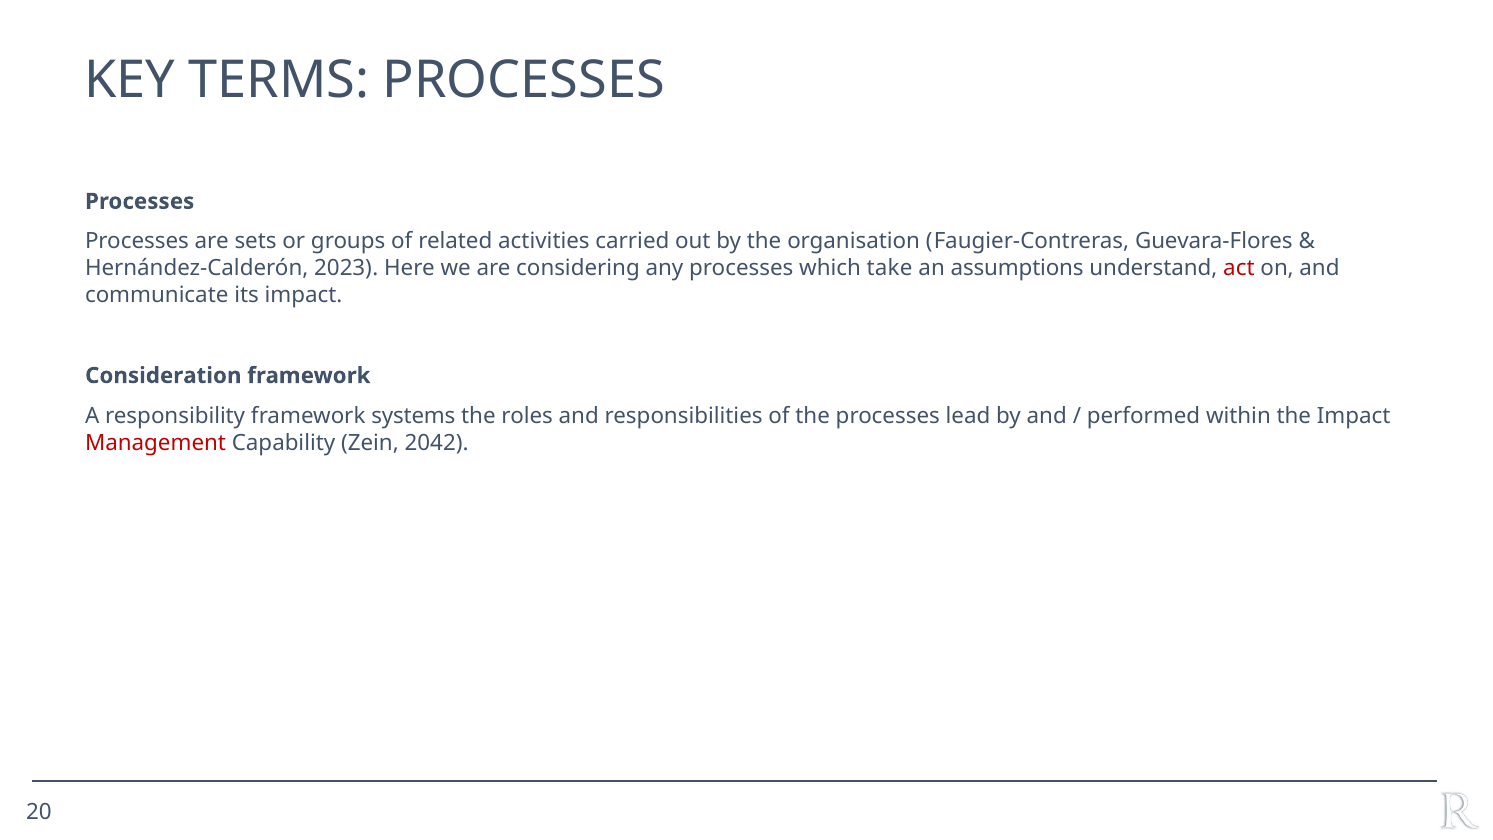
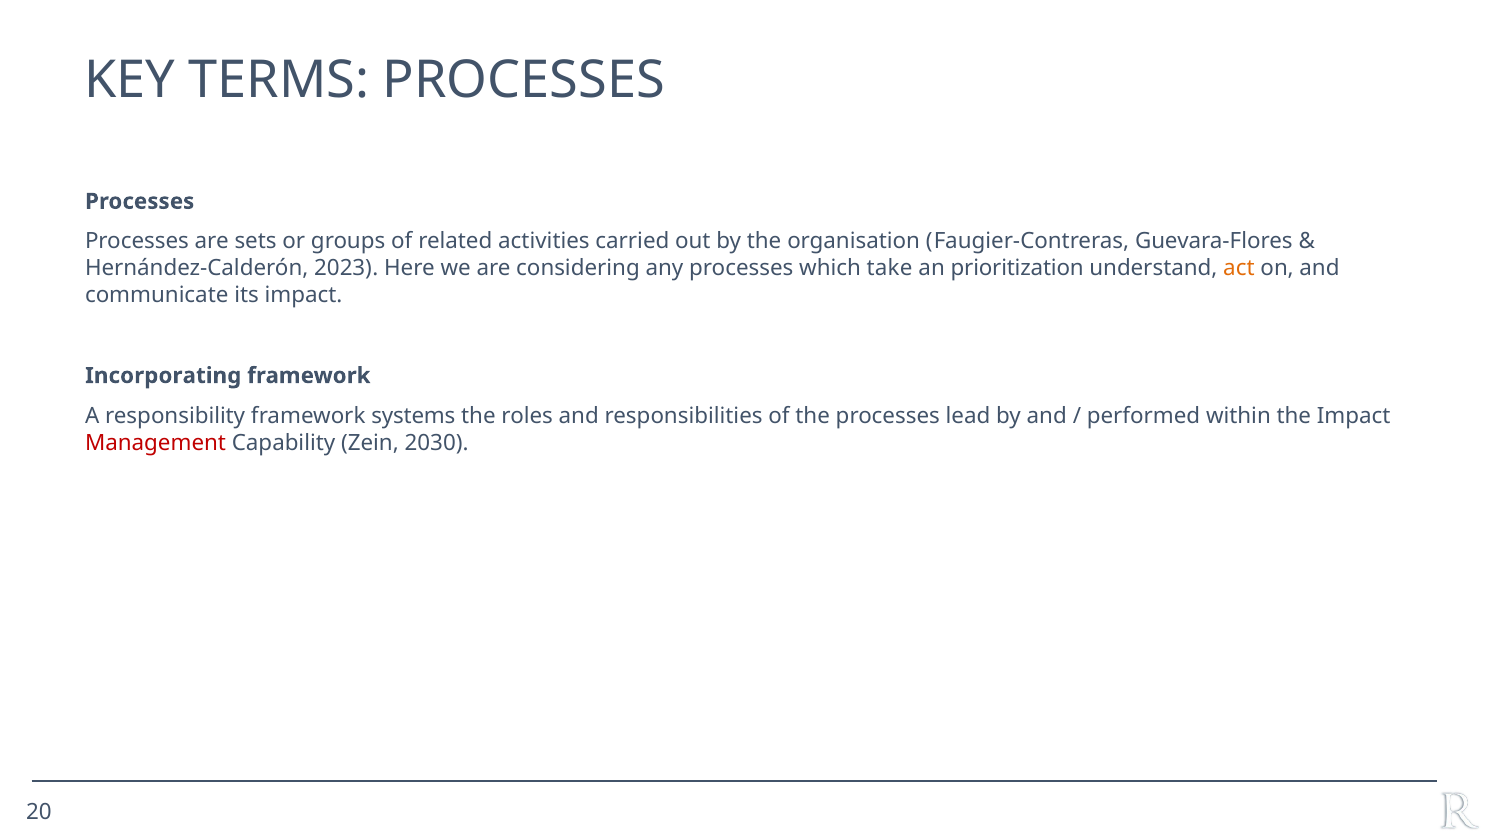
assumptions: assumptions -> prioritization (1017, 268)
act colour: red -> orange (1239, 268)
Consideration: Consideration -> Incorporating (163, 376)
2042: 2042 -> 2030 (437, 443)
